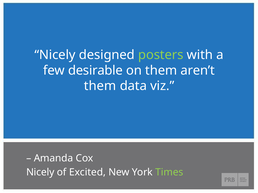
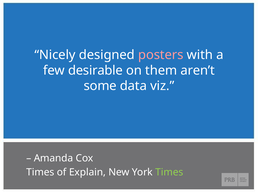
posters colour: light green -> pink (161, 55)
them: them -> some (100, 86)
Nicely: Nicely -> Times (40, 173)
Excited: Excited -> Explain (87, 173)
